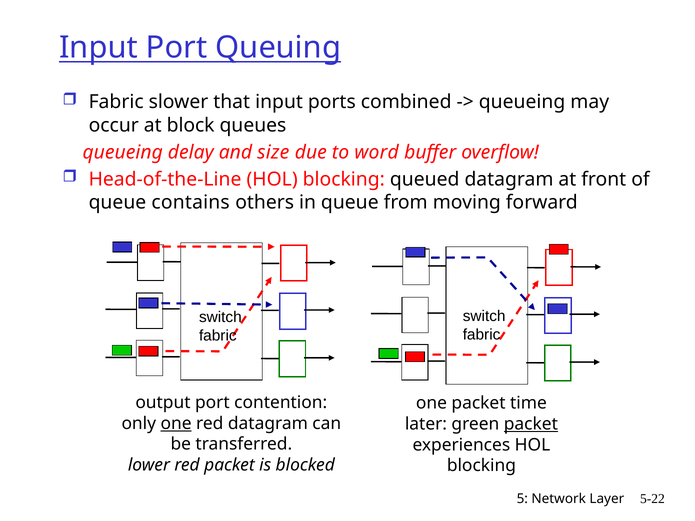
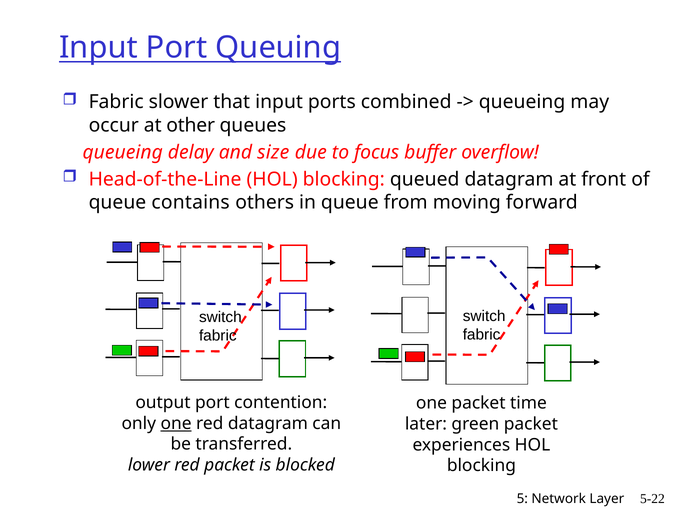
block: block -> other (191, 125)
word: word -> focus (377, 152)
packet underline: present -> none (531, 424)
